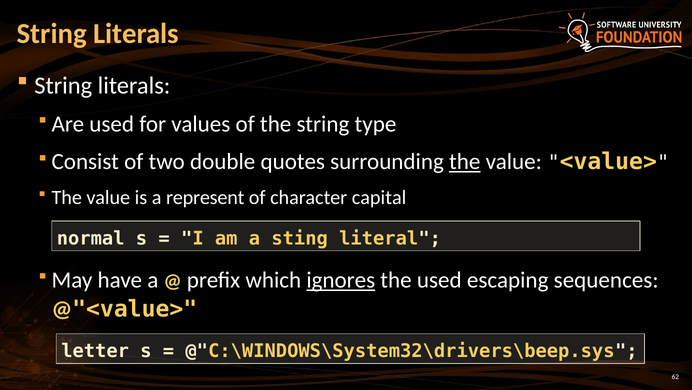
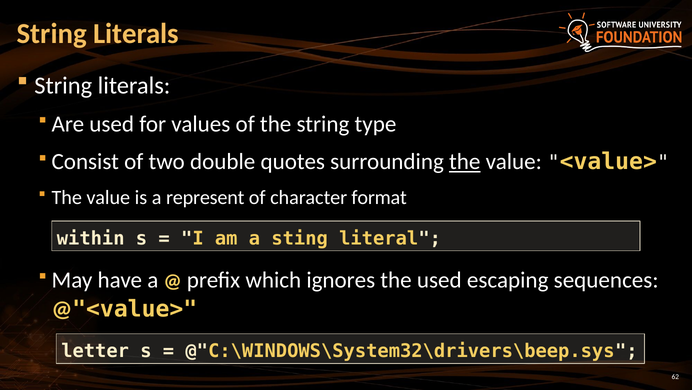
capital: capital -> format (379, 197)
normal: normal -> within (91, 238)
ignores underline: present -> none (341, 280)
